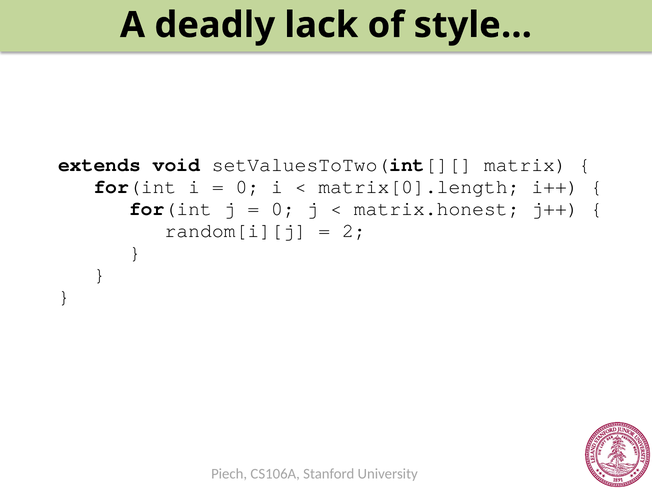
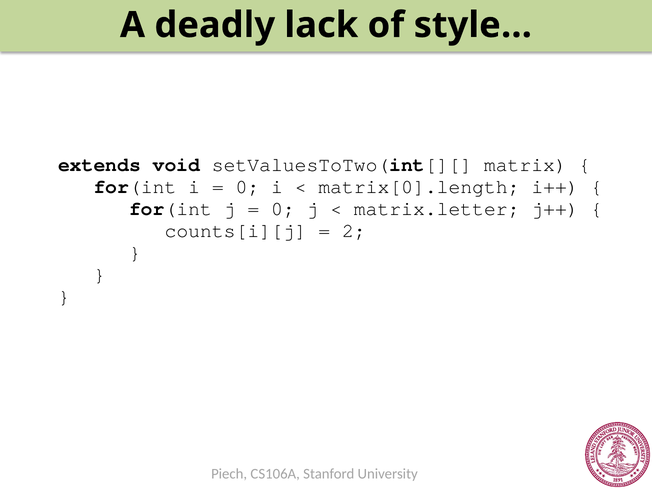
matrix.honest: matrix.honest -> matrix.letter (437, 209)
random[i][j: random[i][j -> counts[i][j (236, 231)
